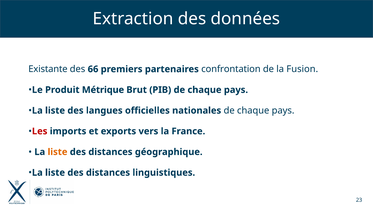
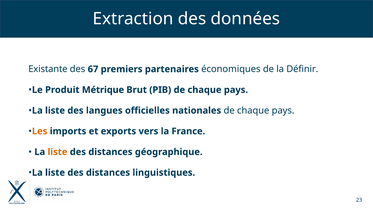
66: 66 -> 67 (93, 69)
confrontation: confrontation -> économiques (231, 69)
Fusion: Fusion -> Définir (302, 69)
Les colour: red -> orange (40, 131)
